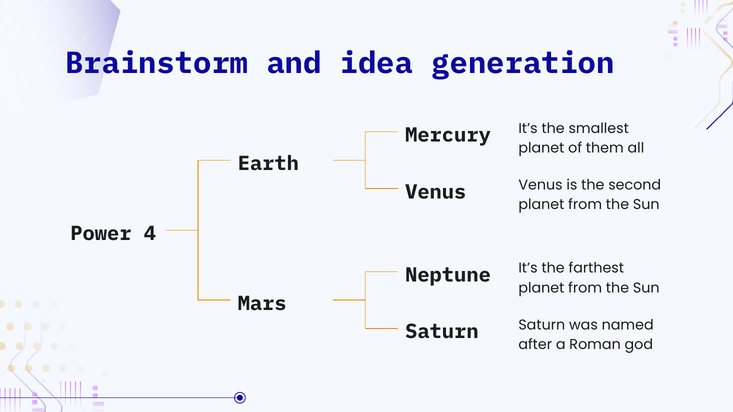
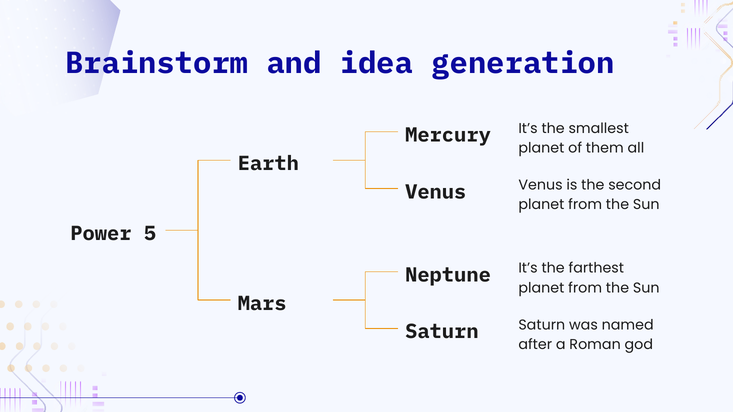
4: 4 -> 5 (150, 234)
